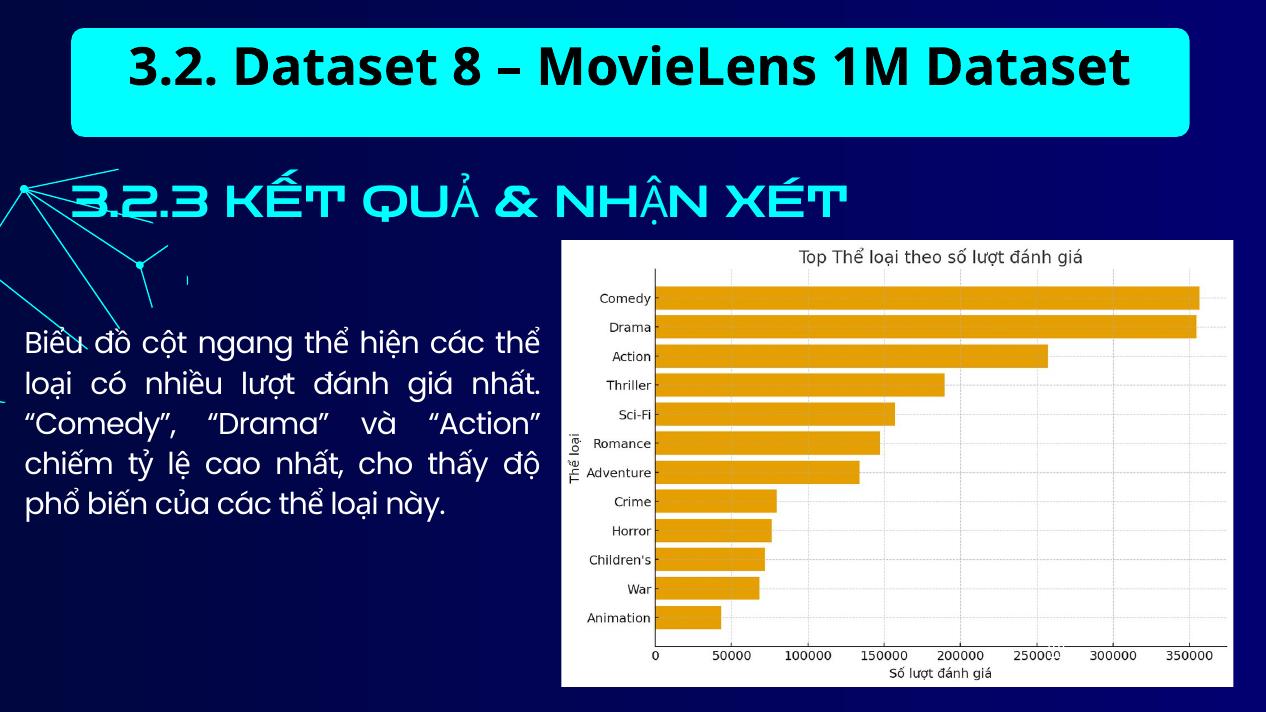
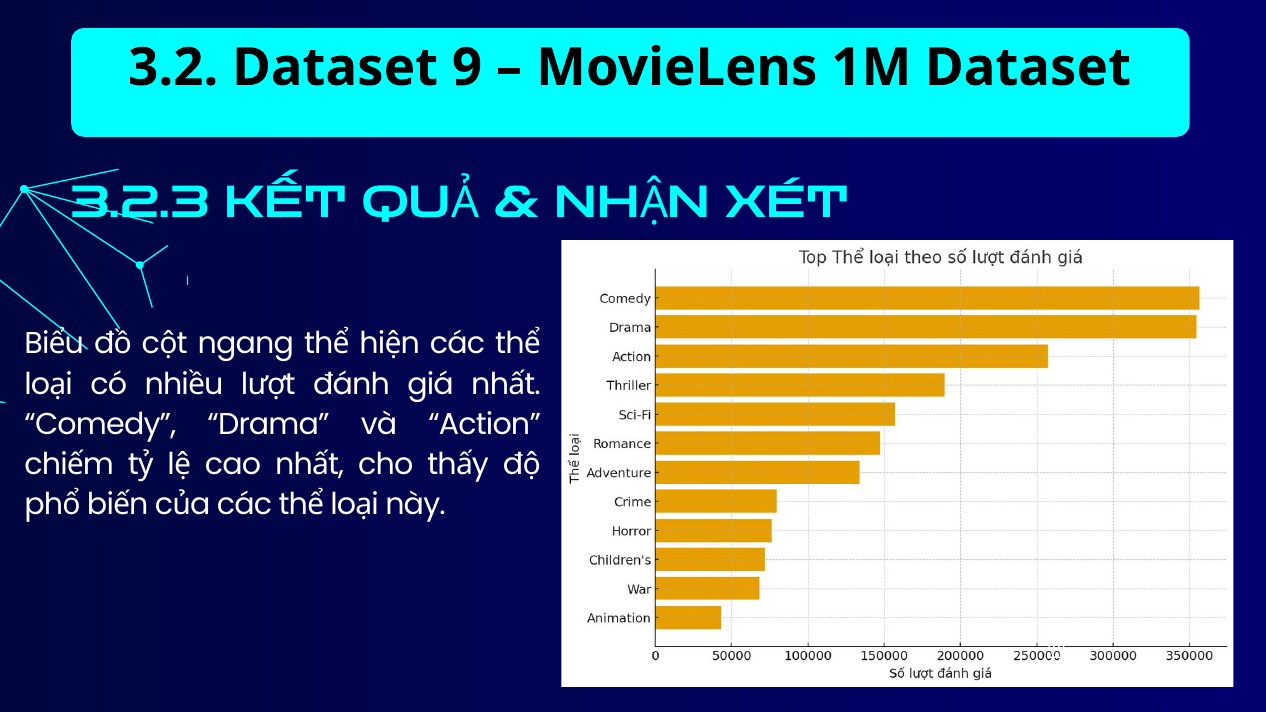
8: 8 -> 9 (467, 68)
